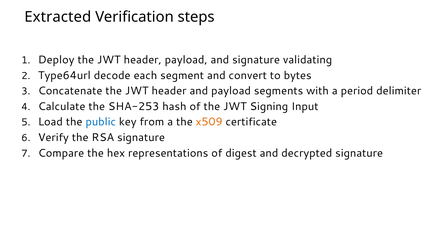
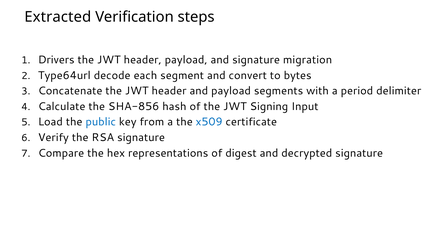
Deploy: Deploy -> Drivers (56, 60)
validating: validating -> migration (308, 60)
SHA-253: SHA-253 -> SHA-856 (134, 106)
x509 colour: orange -> blue (209, 122)
